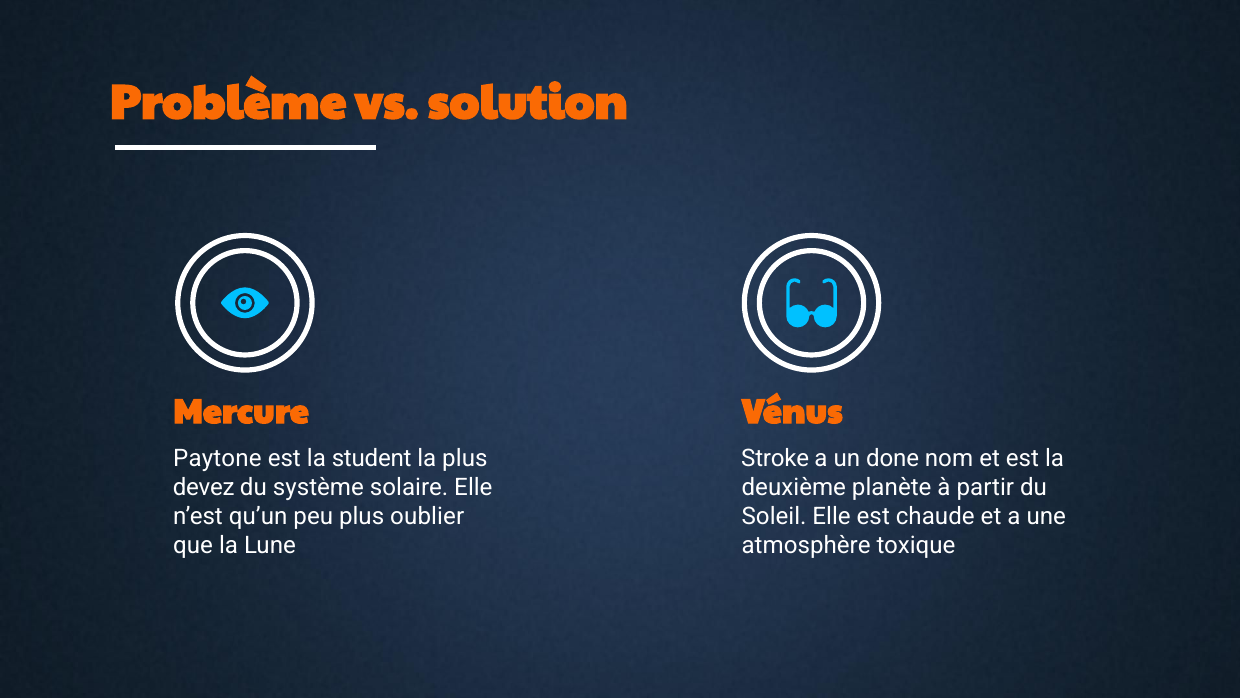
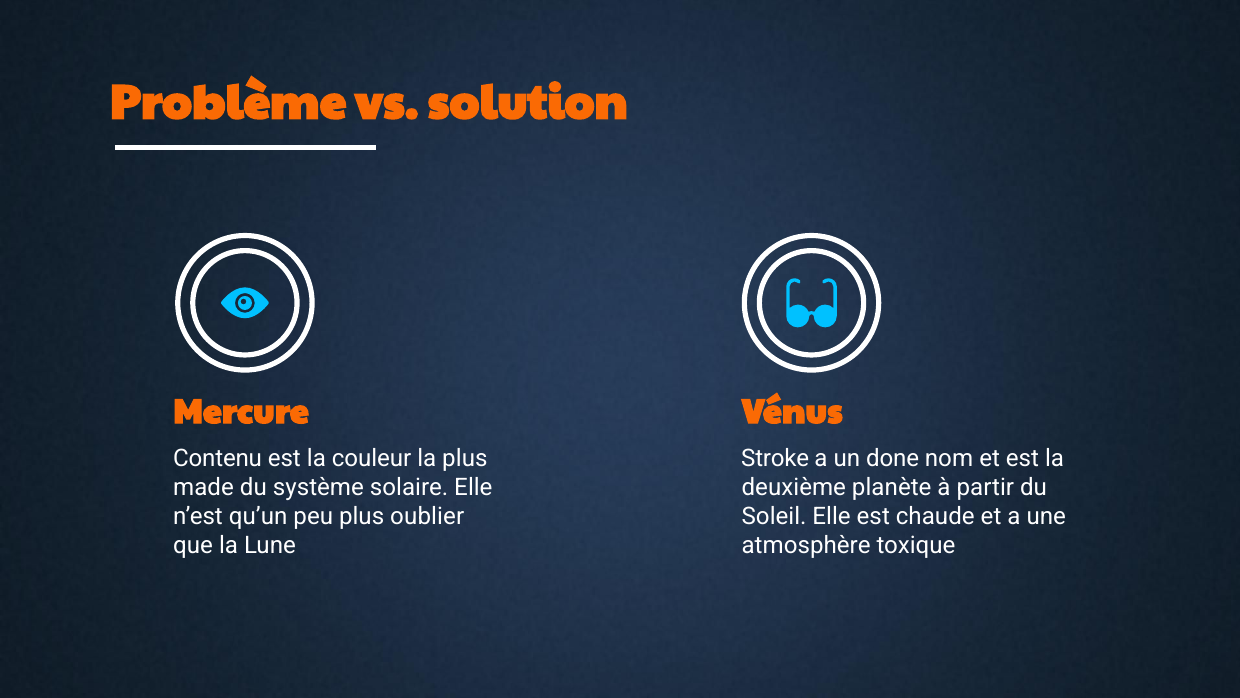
Paytone: Paytone -> Contenu (218, 459)
student: student -> couleur (372, 459)
devez: devez -> made (204, 488)
